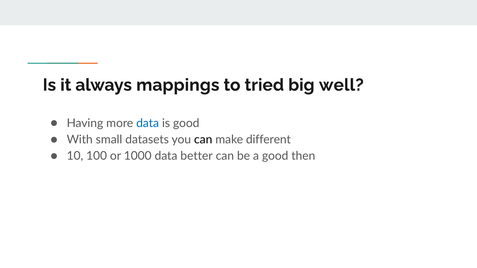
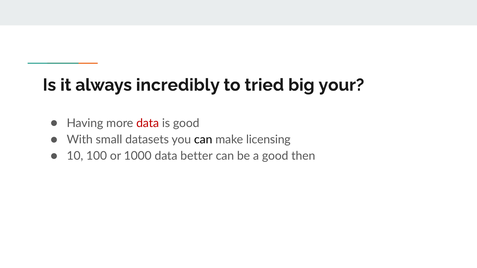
mappings: mappings -> incredibly (178, 85)
well: well -> your (341, 85)
data colour: blue -> red (148, 123)
different: different -> licensing (268, 140)
